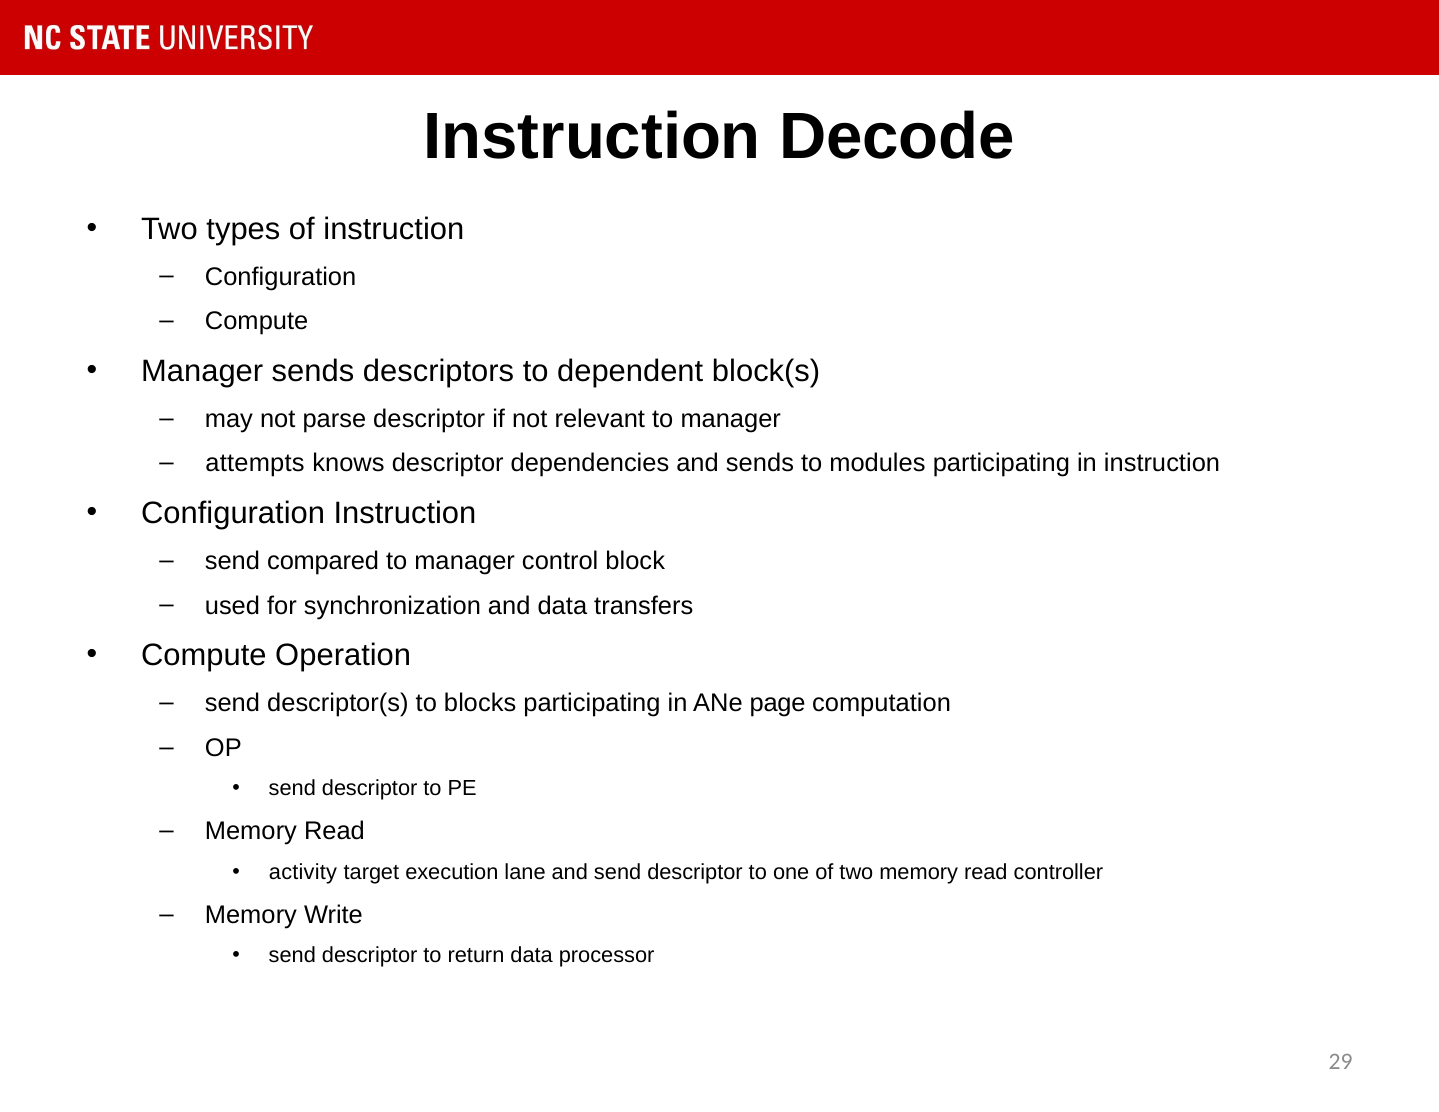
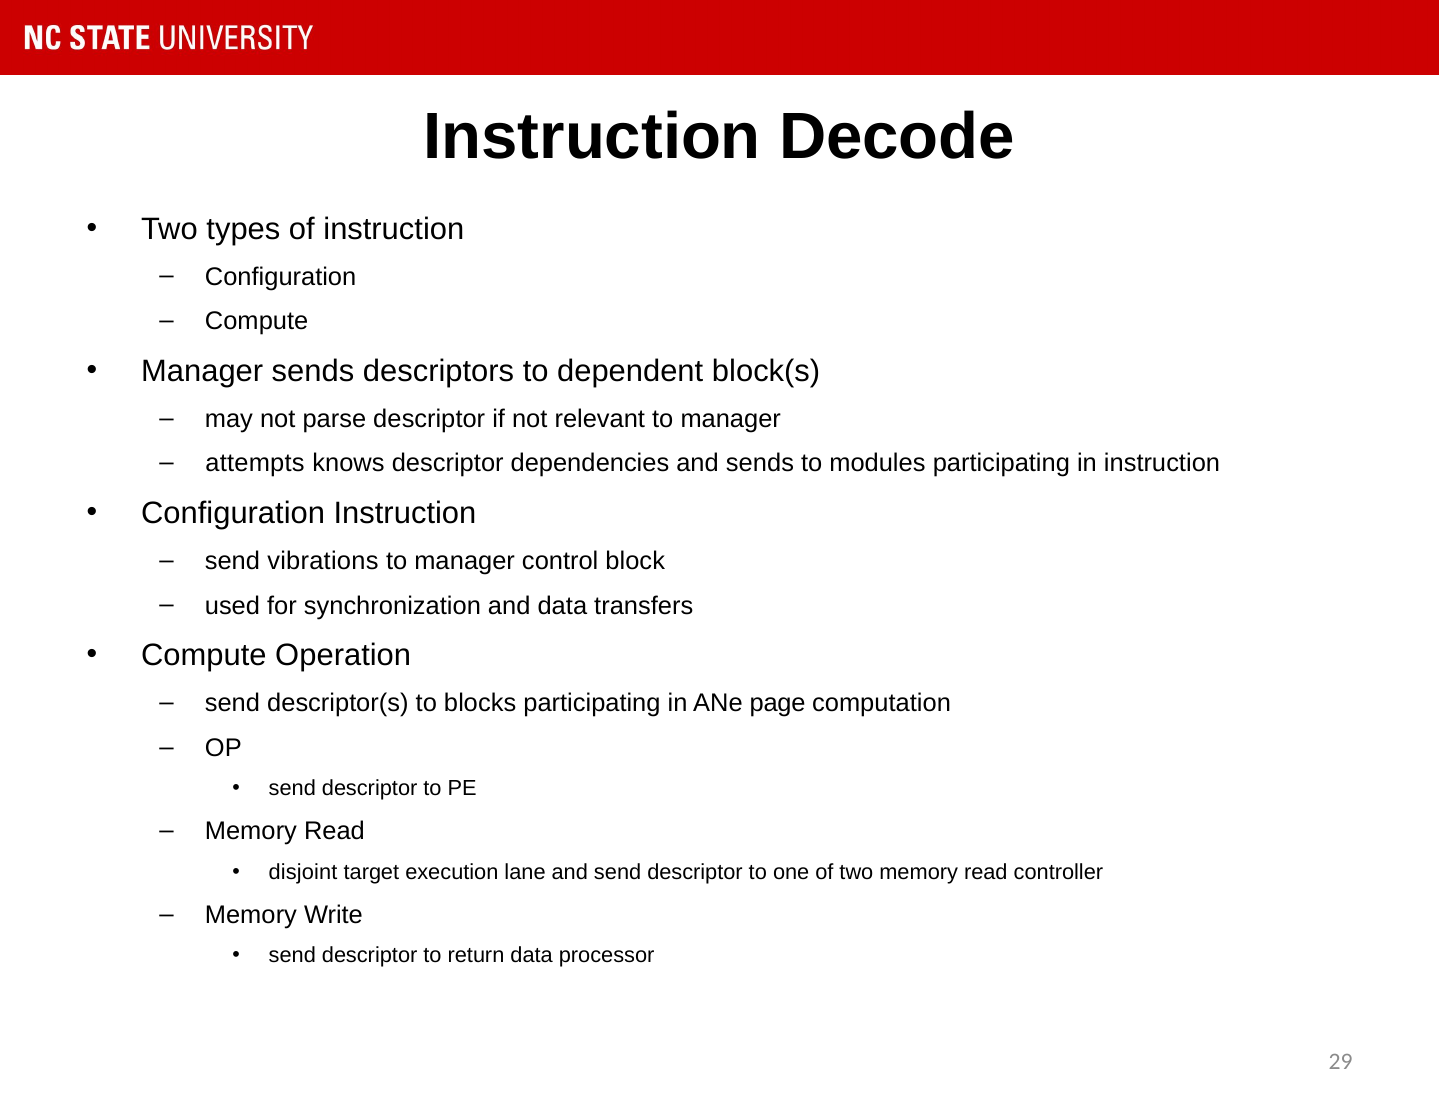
compared: compared -> vibrations (323, 561)
activity: activity -> disjoint (303, 872)
